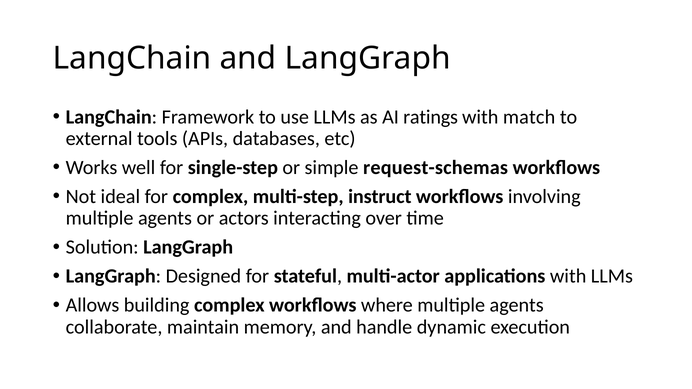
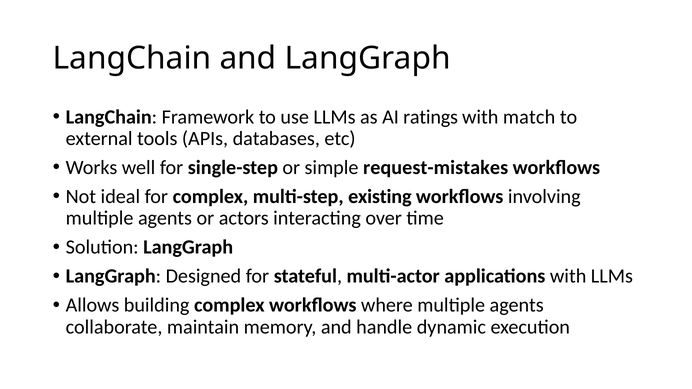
request-schemas: request-schemas -> request-mistakes (436, 168)
instruct: instruct -> existing (380, 197)
